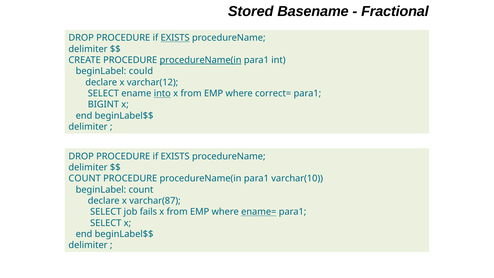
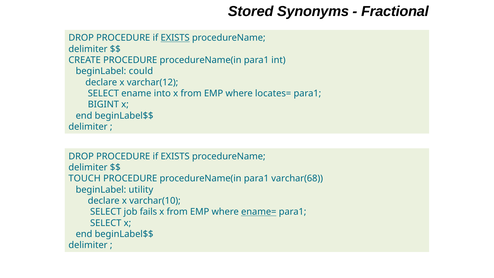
Basename: Basename -> Synonyms (313, 11)
procedureName(in underline: present -> none (201, 60)
into underline: present -> none (162, 93)
correct=: correct= -> locates= (273, 93)
COUNT: COUNT -> TOUCH (85, 178)
varchar(10: varchar(10 -> varchar(68 (297, 178)
beginLabel count: count -> utility (141, 190)
varchar(87: varchar(87 -> varchar(10 (155, 201)
